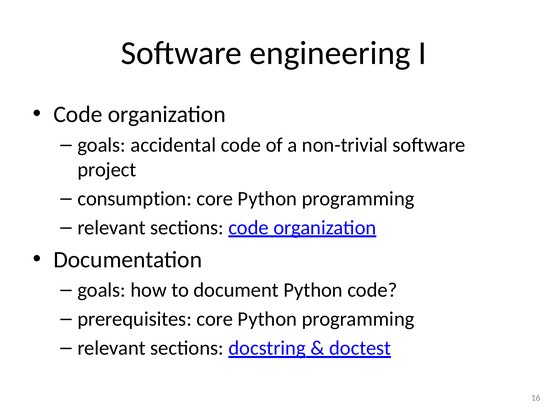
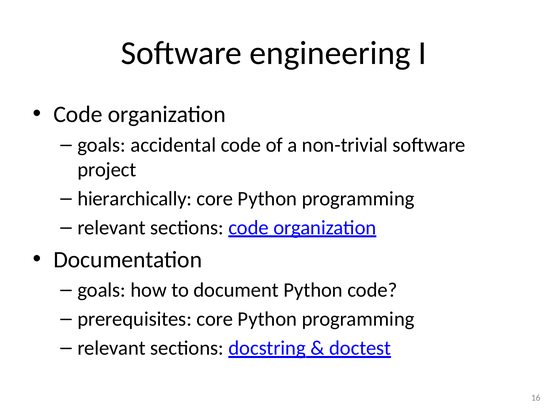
consumption: consumption -> hierarchically (135, 199)
